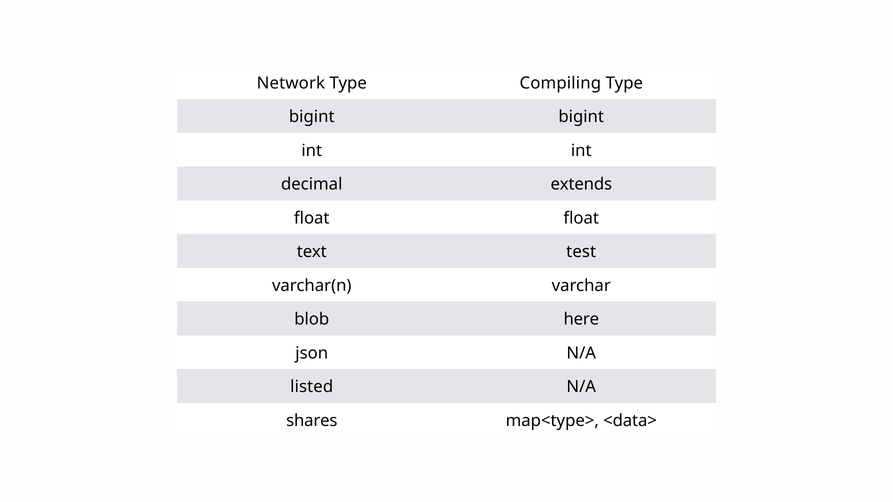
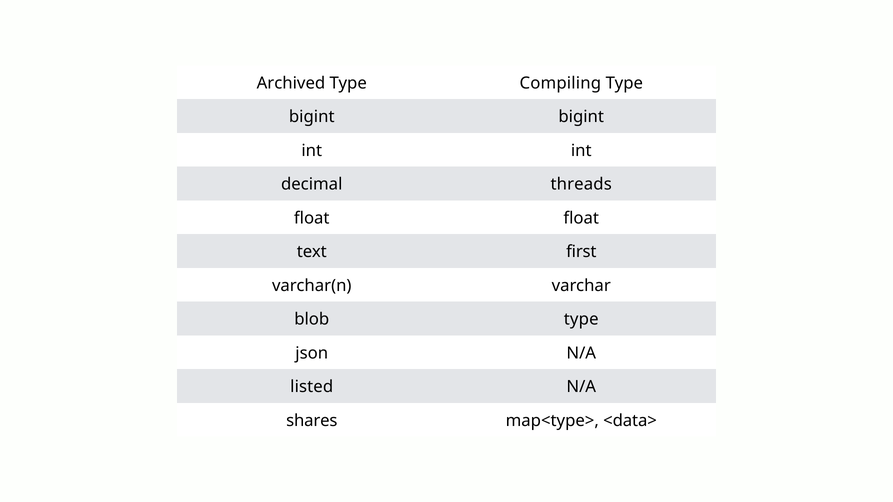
Network: Network -> Archived (291, 83)
extends: extends -> threads (581, 185)
test: test -> first (581, 252)
blob here: here -> type (581, 320)
